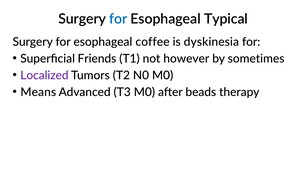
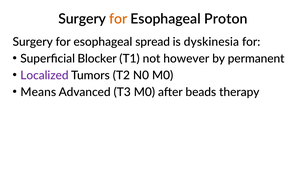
for colour: blue -> orange (118, 19)
Typical: Typical -> Proton (226, 19)
coffee: coffee -> spread (153, 42)
Friends: Friends -> Blocker (97, 59)
sometimes: sometimes -> permanent (256, 59)
